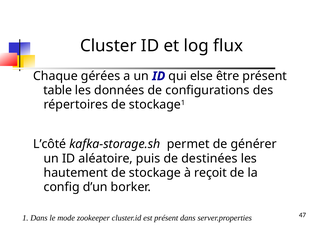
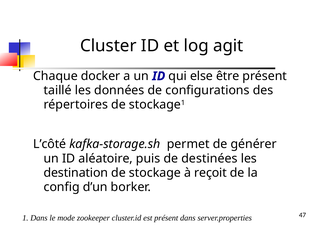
flux: flux -> agit (228, 46)
gérées: gérées -> docker (101, 76)
table: table -> taillé (58, 90)
hautement: hautement -> destination (76, 173)
